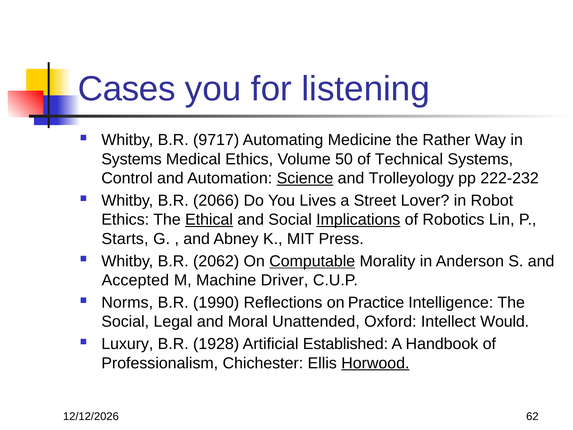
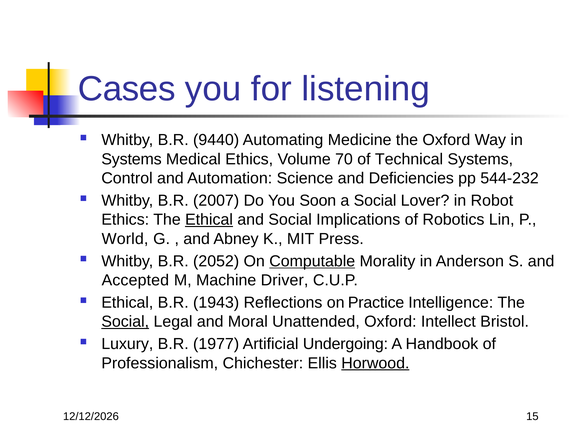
9717: 9717 -> 9440 (216, 140)
the Rather: Rather -> Oxford (446, 140)
50: 50 -> 70 (344, 159)
Science underline: present -> none (305, 178)
Trolleyology: Trolleyology -> Deficiencies (411, 178)
222-232: 222-232 -> 544-232 (510, 178)
2066: 2066 -> 2007 (216, 200)
Lives: Lives -> Soon (318, 200)
a Street: Street -> Social (375, 200)
Implications underline: present -> none (358, 220)
Starts: Starts -> World (125, 239)
2062: 2062 -> 2052 (216, 261)
Norms: Norms -> Ethical (127, 302)
1990: 1990 -> 1943 (216, 302)
Social underline: none -> present (125, 321)
Would: Would -> Bristol (505, 321)
1928: 1928 -> 1977 (216, 344)
Established: Established -> Undergoing (345, 344)
62: 62 -> 15 (532, 416)
